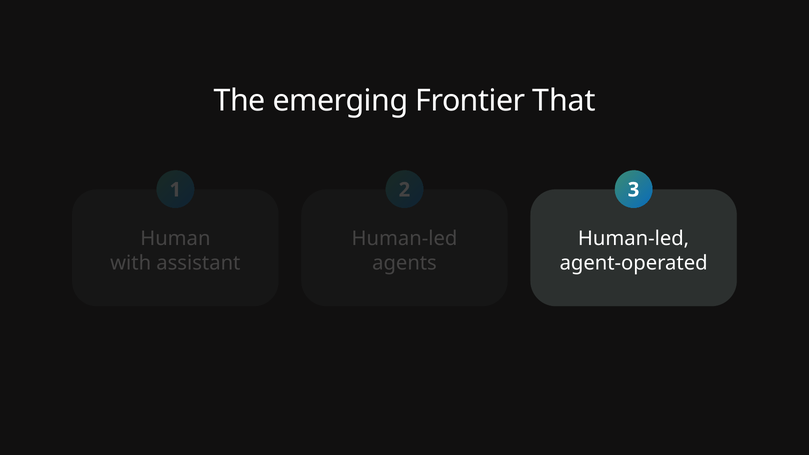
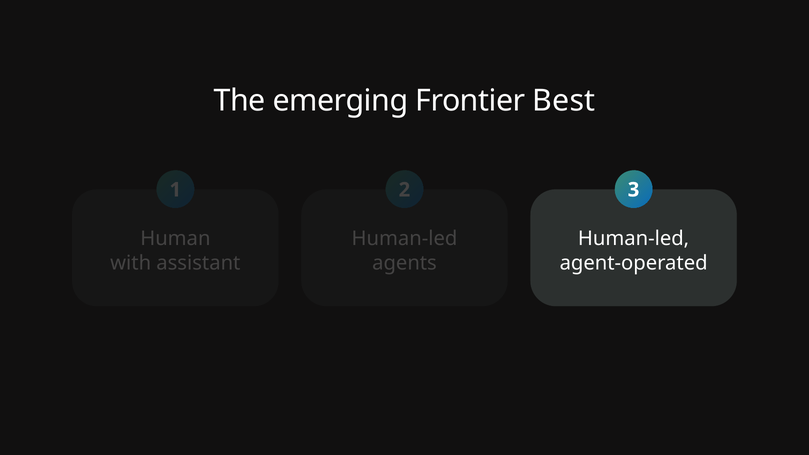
That: That -> Best (564, 101)
